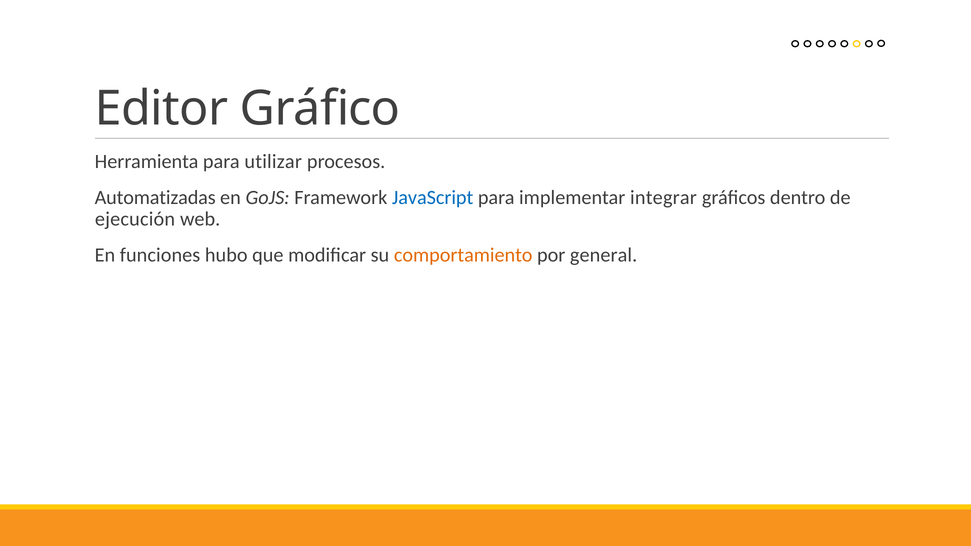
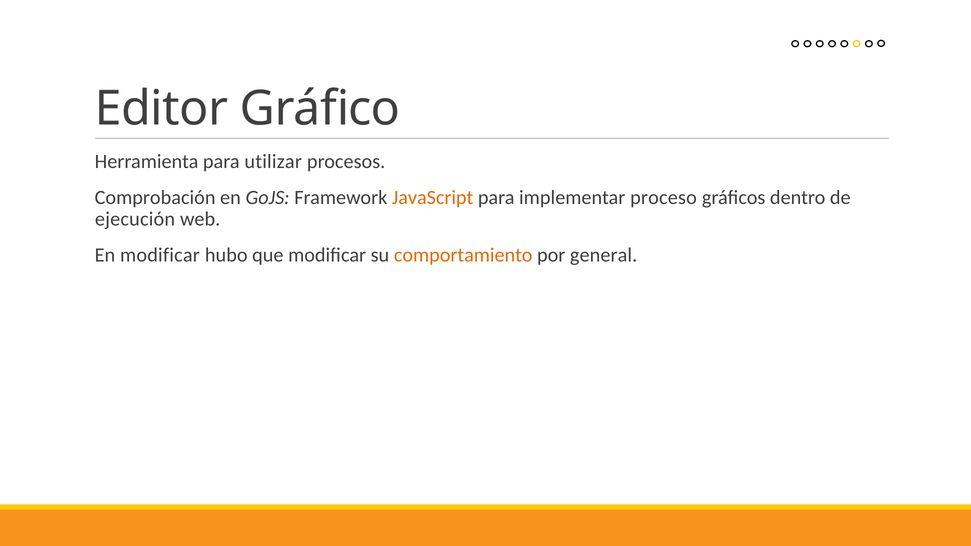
Automatizadas: Automatizadas -> Comprobación (155, 197)
JavaScript colour: blue -> orange (433, 197)
integrar: integrar -> proceso (664, 197)
En funciones: funciones -> modificar (160, 255)
